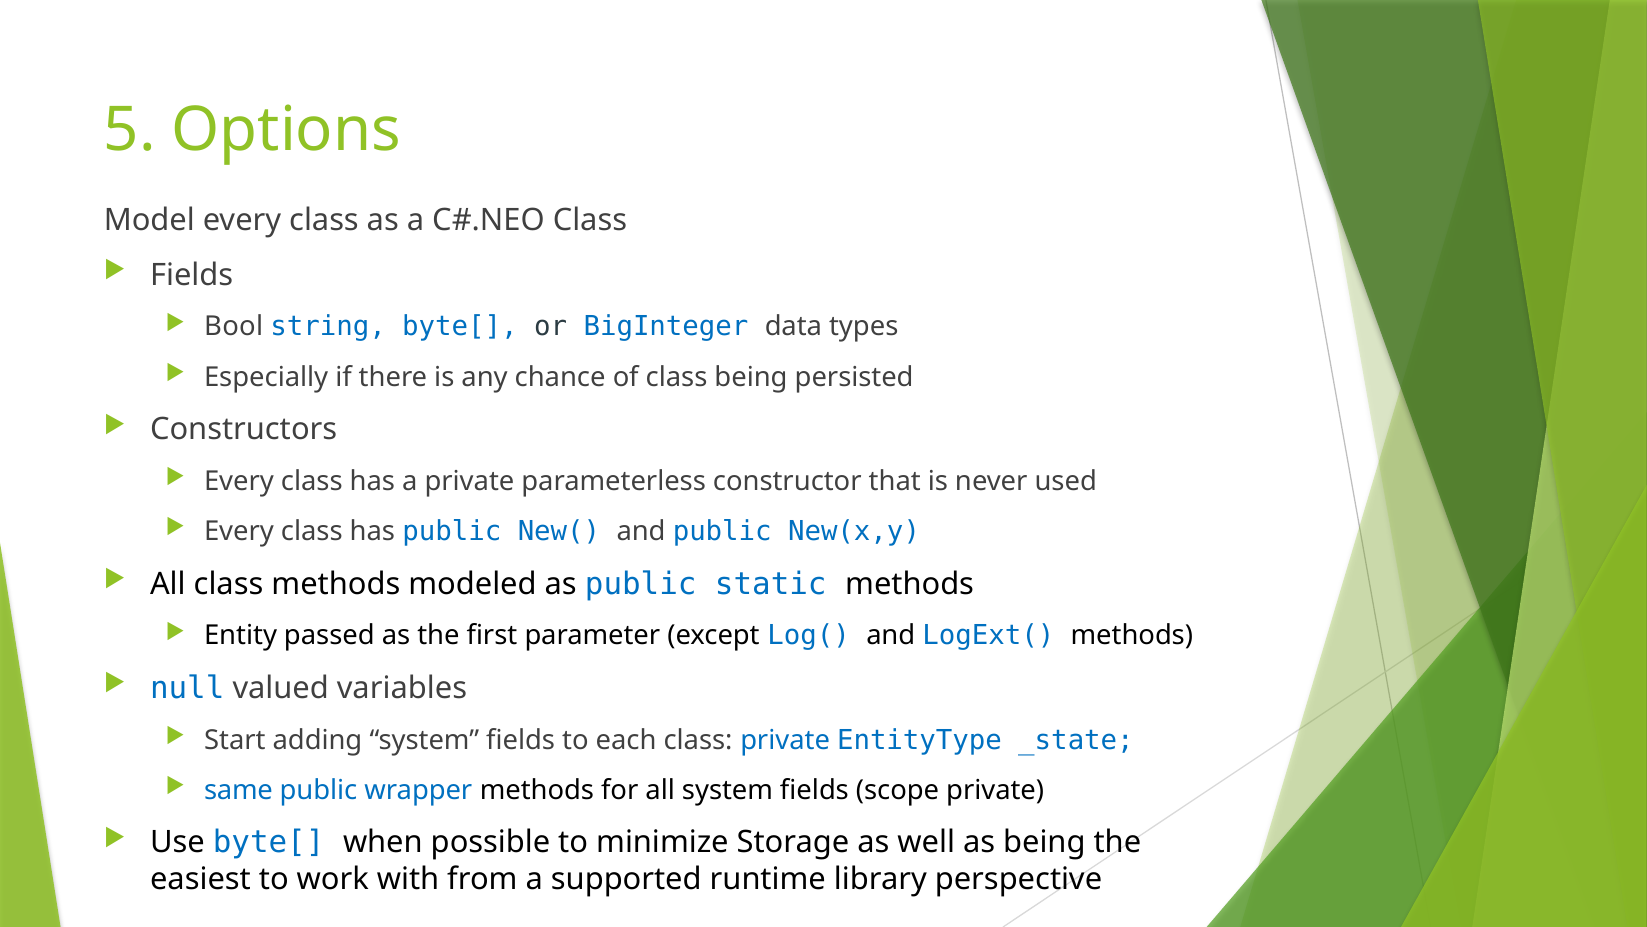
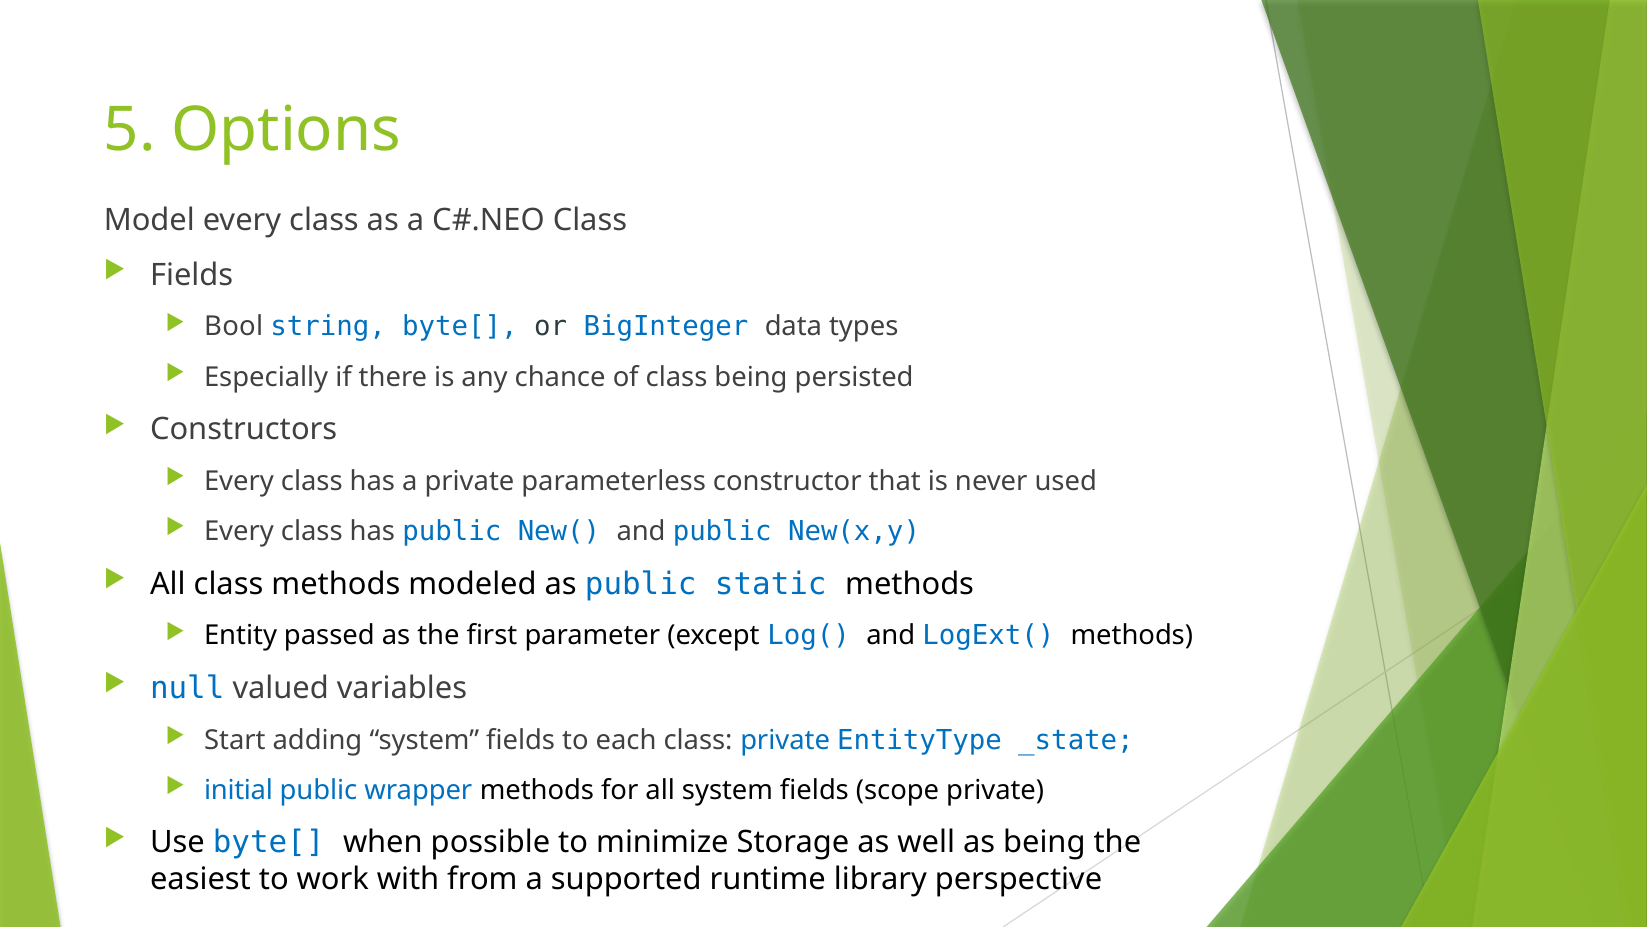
same: same -> initial (238, 790)
